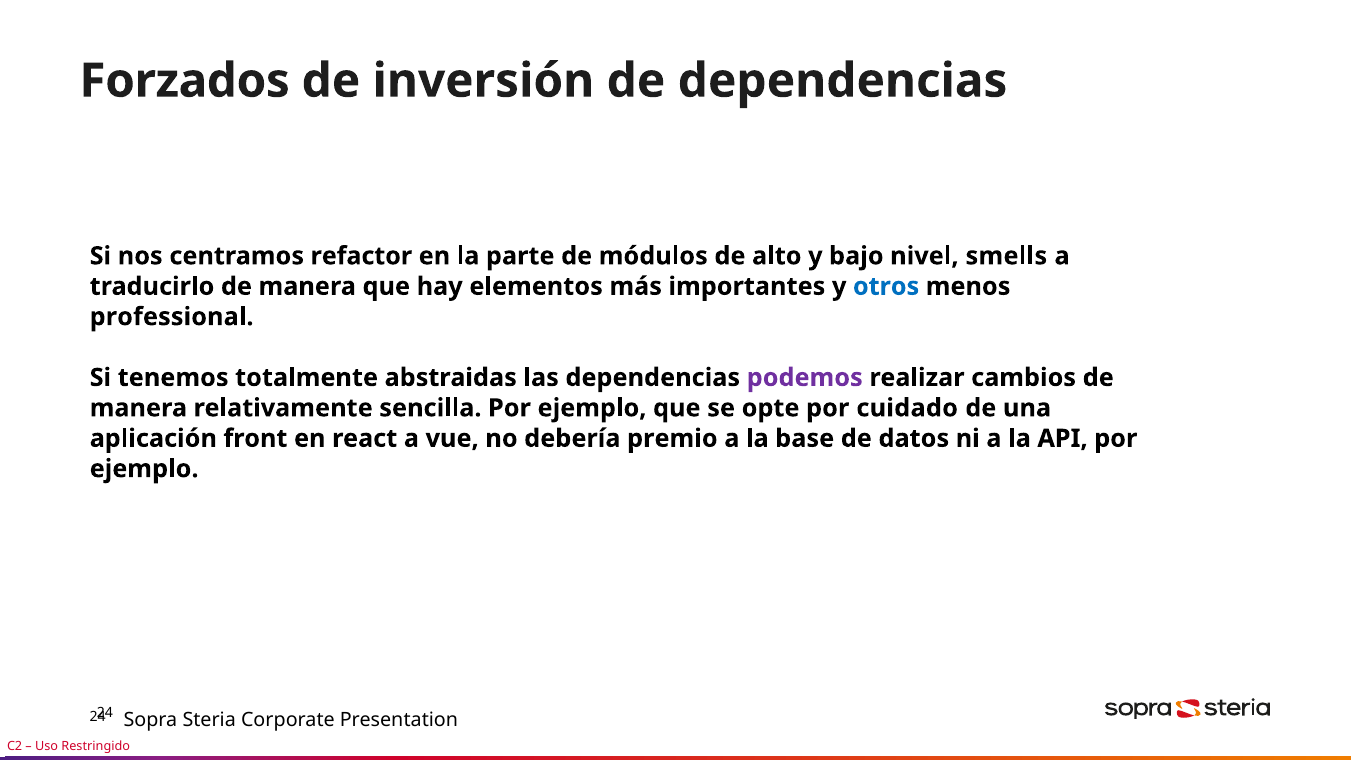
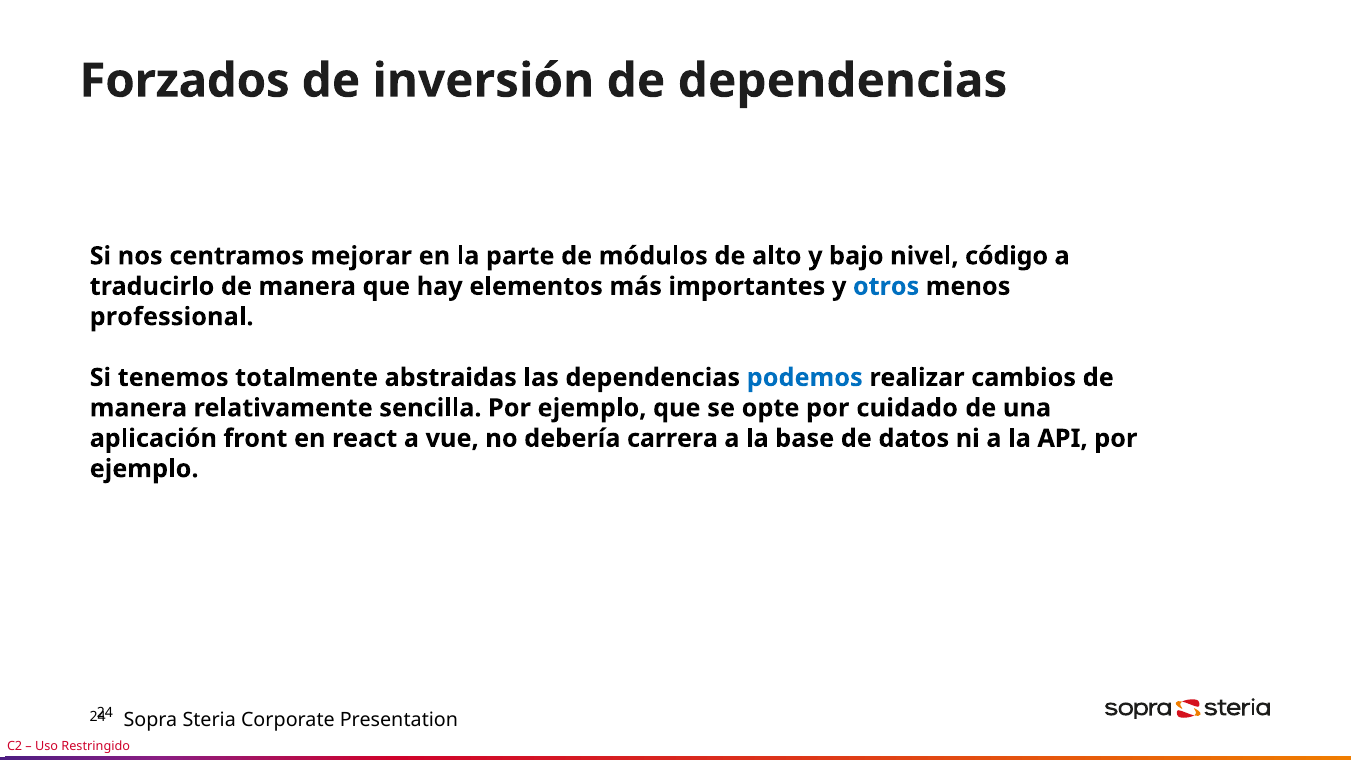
refactor: refactor -> mejorar (361, 256)
smells: smells -> código (1007, 256)
podemos colour: purple -> blue (805, 378)
premio: premio -> carrera (673, 438)
